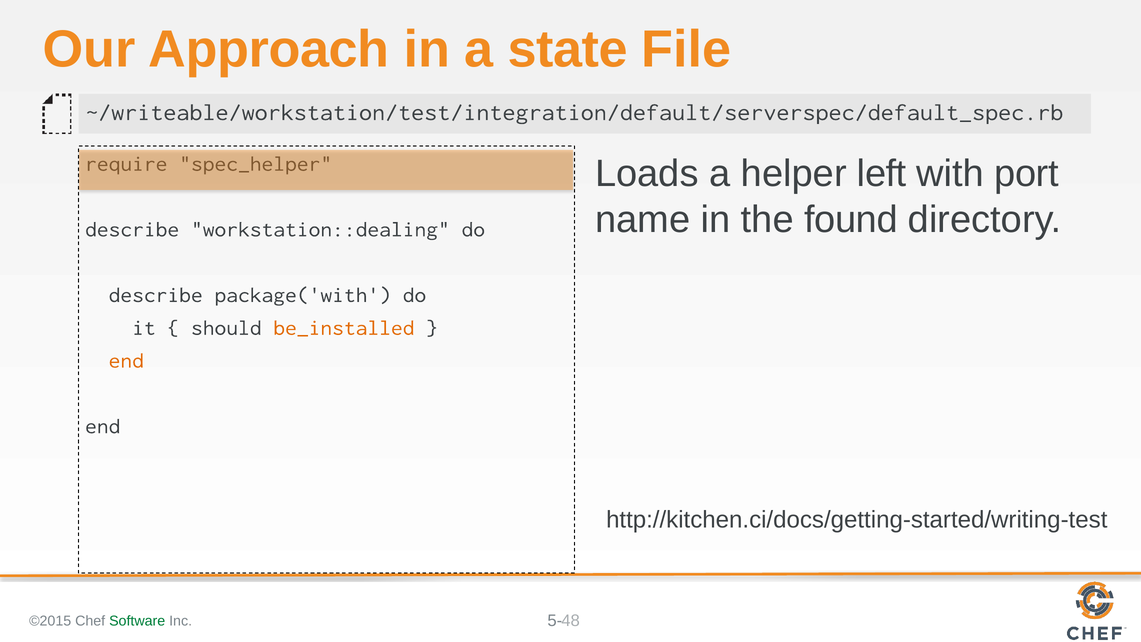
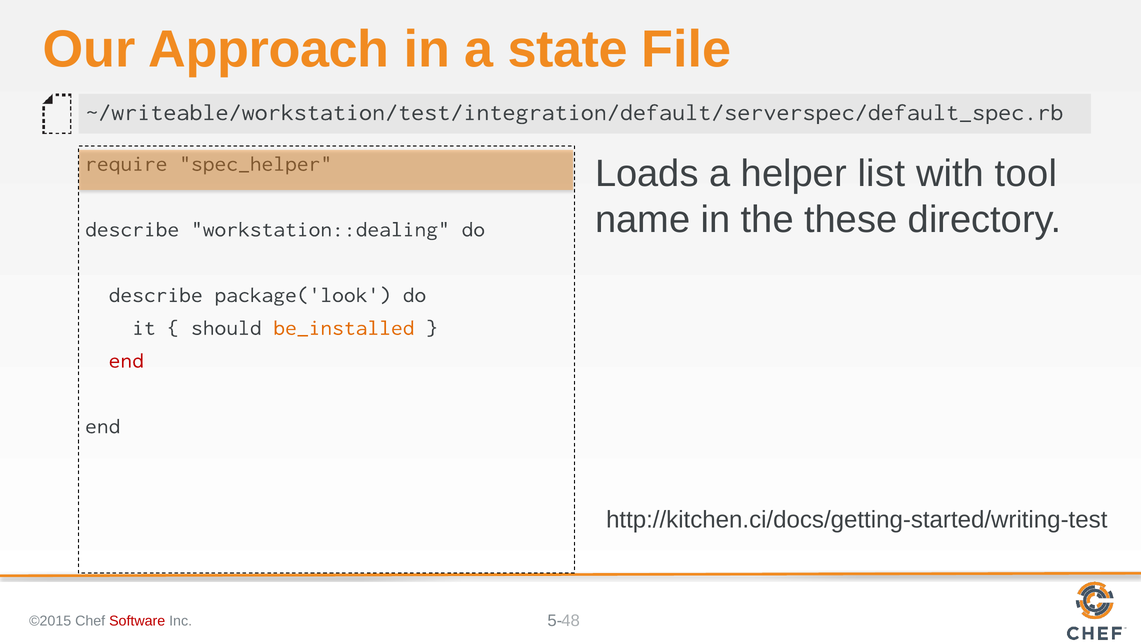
left: left -> list (881, 174)
port: port -> tool (1026, 174)
found: found -> these (851, 219)
package('with: package('with -> package('look (303, 295)
end colour: orange -> red (126, 360)
Software colour: green -> red (137, 621)
